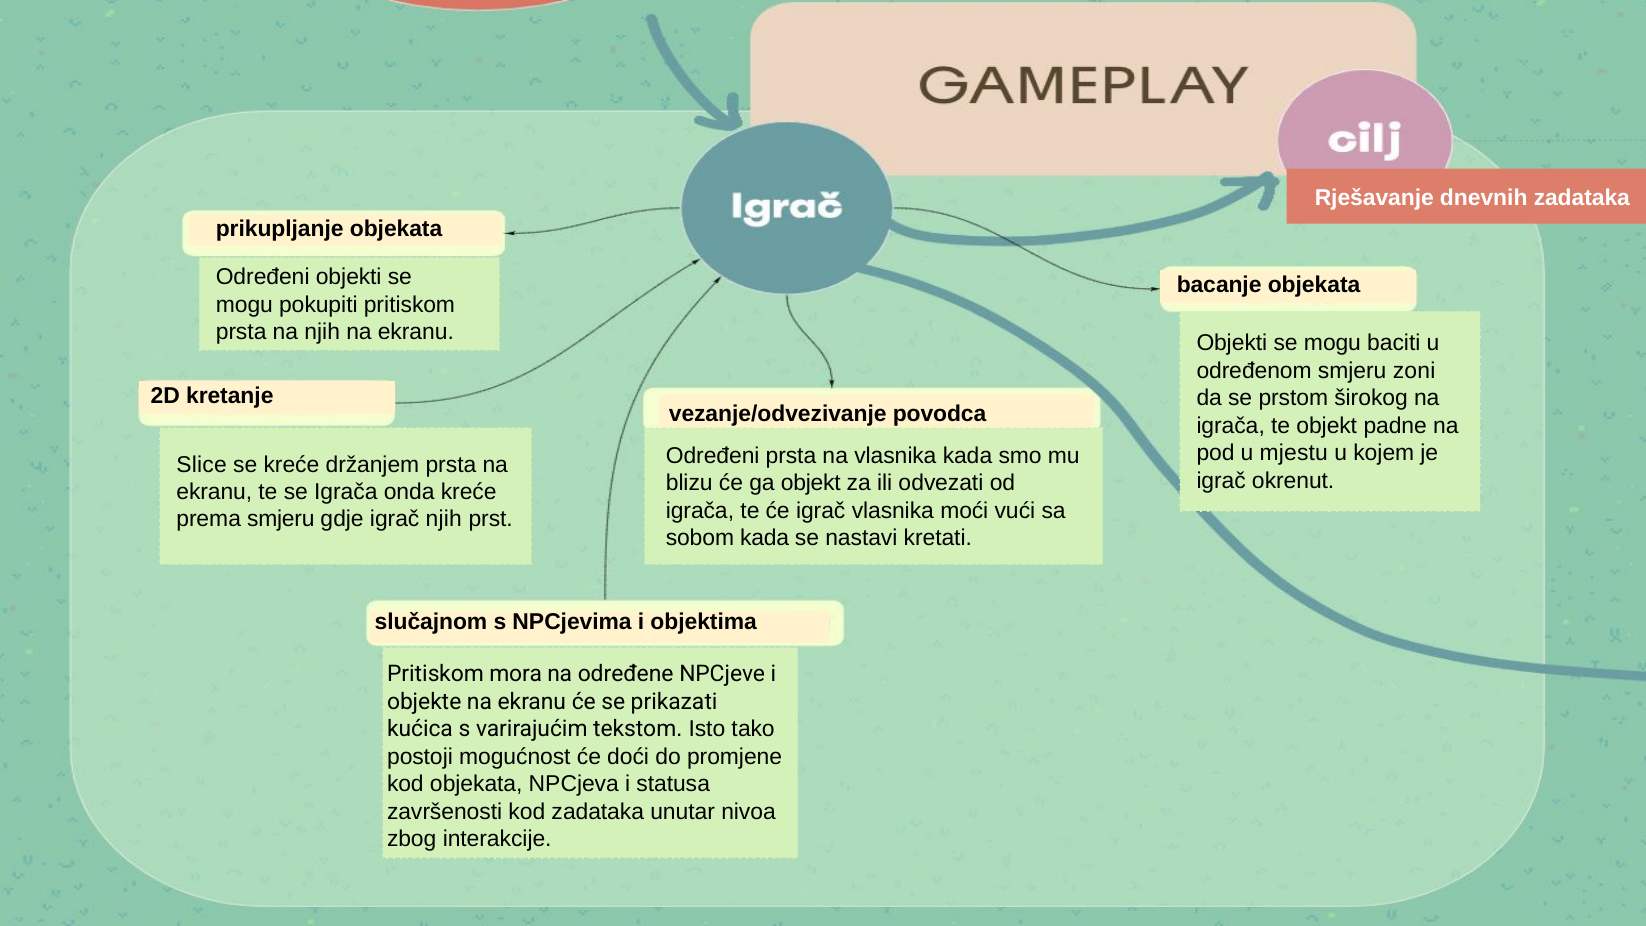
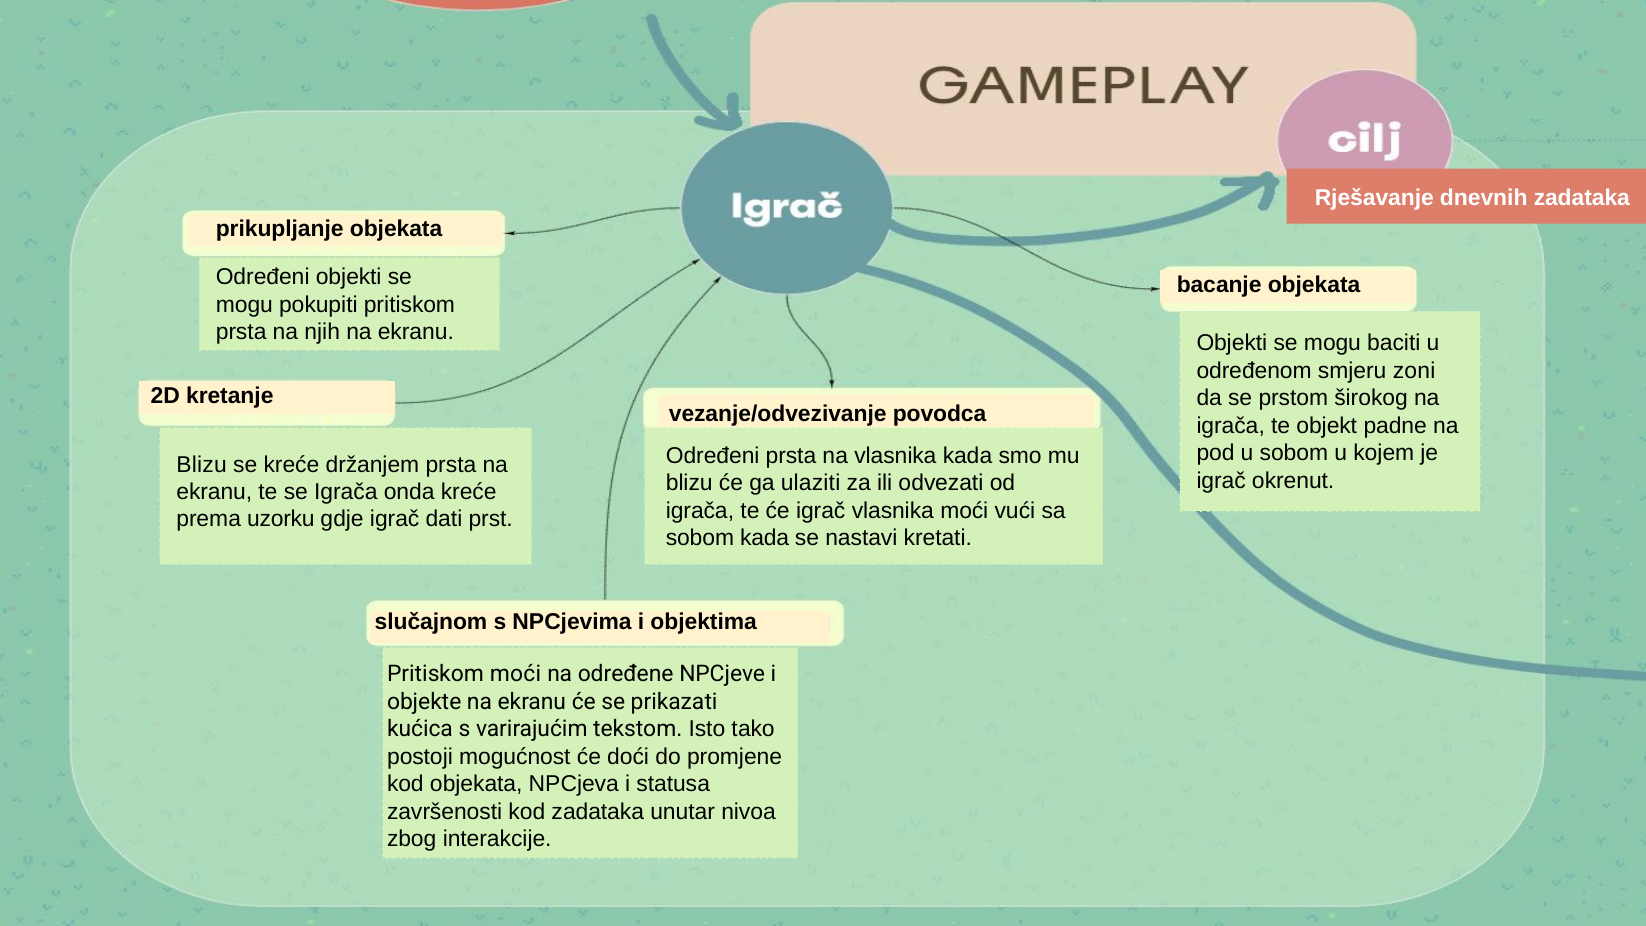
u mjestu: mjestu -> sobom (1294, 453)
Slice: Slice -> Blizu (202, 464)
ga objekt: objekt -> ulaziti (811, 483)
prema smjeru: smjeru -> uzorku (281, 519)
igrač njih: njih -> dati (444, 519)
Pritiskom mora: mora -> moći (515, 674)
